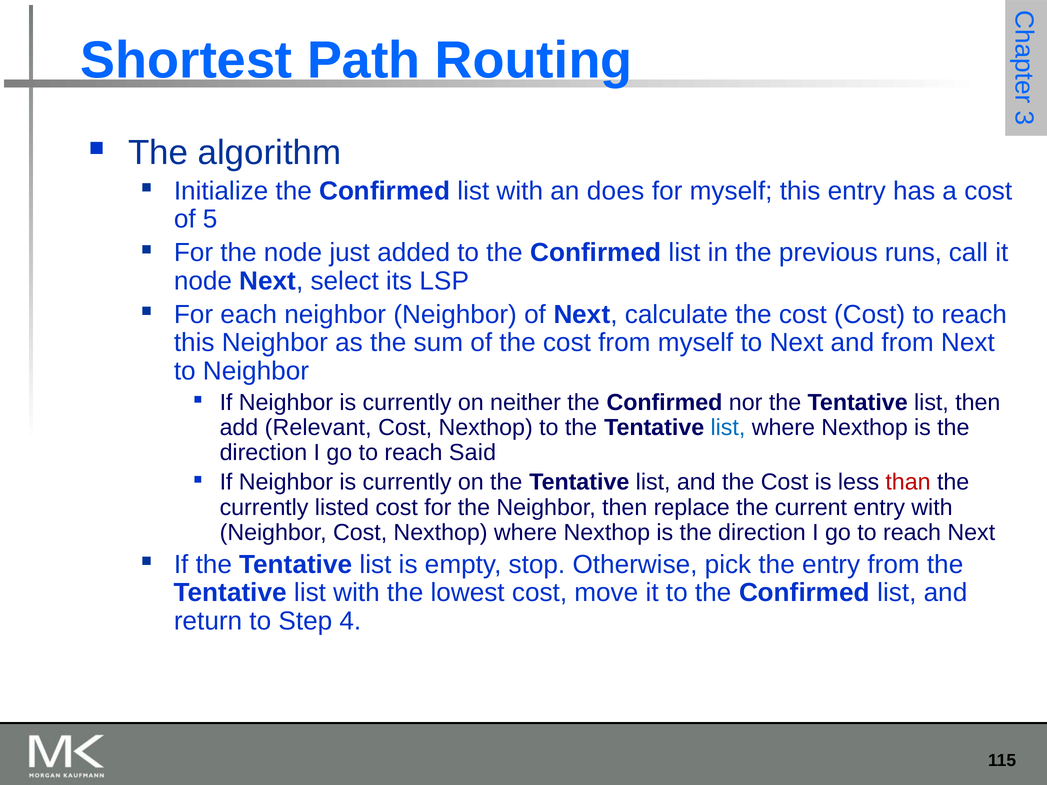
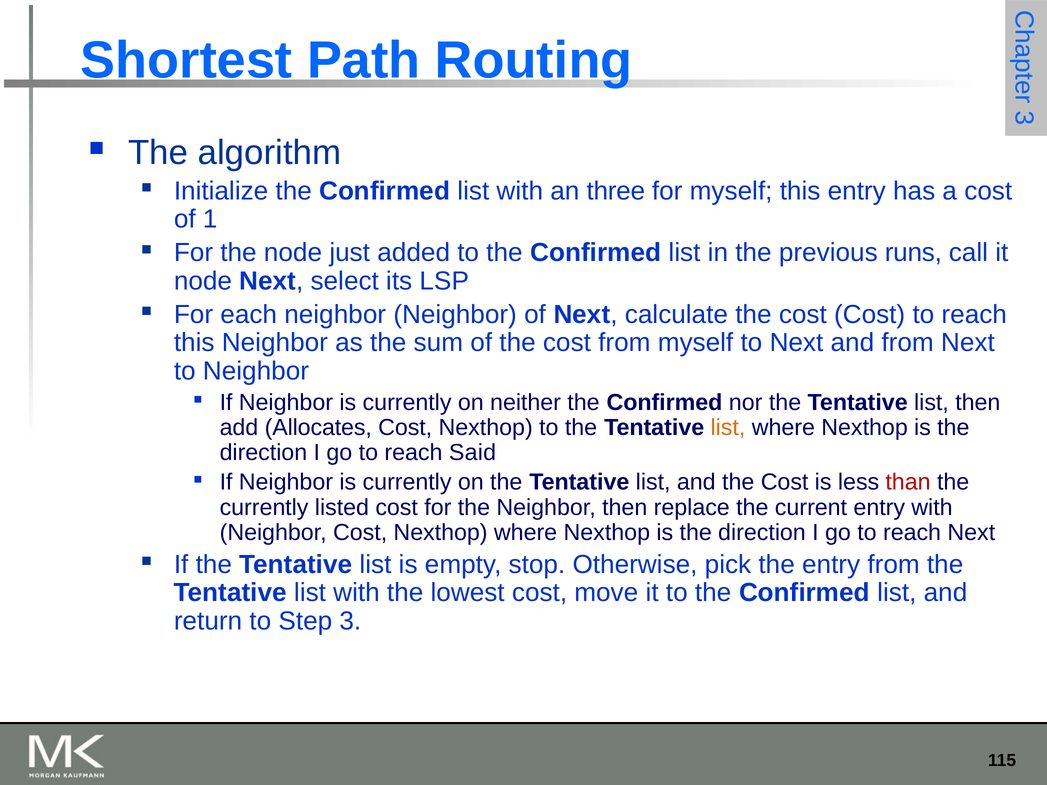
does: does -> three (616, 191)
5: 5 -> 1 (210, 219)
Relevant: Relevant -> Allocates (318, 428)
list colour: blue -> orange (728, 428)
Step 4: 4 -> 3 (350, 621)
